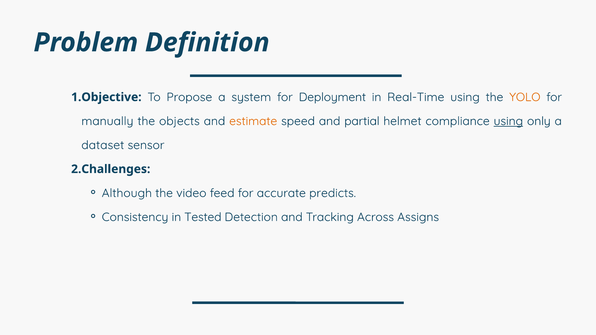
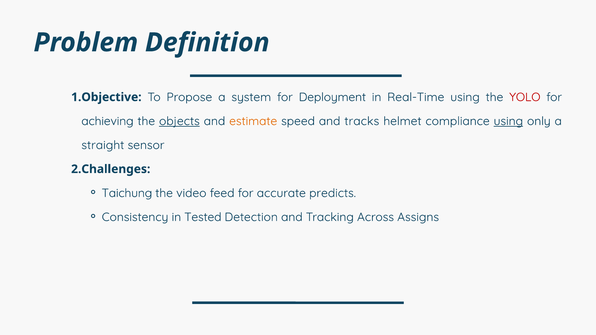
YOLO colour: orange -> red (525, 97)
manually: manually -> achieving (107, 121)
objects underline: none -> present (179, 121)
partial: partial -> tracks (362, 121)
dataset: dataset -> straight (103, 145)
Although: Although -> Taichung (127, 193)
